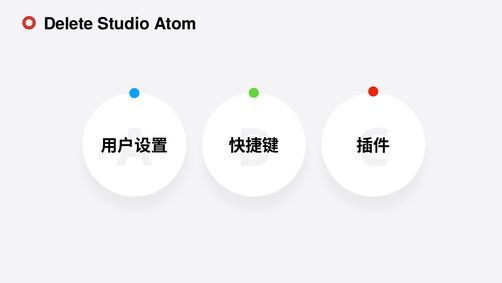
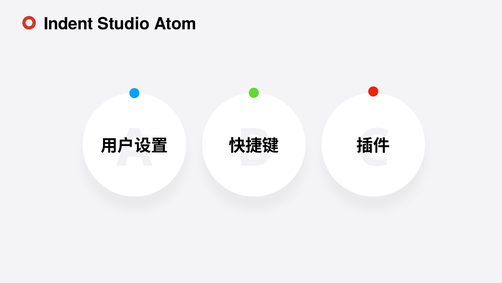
Delete: Delete -> Indent (68, 24)
